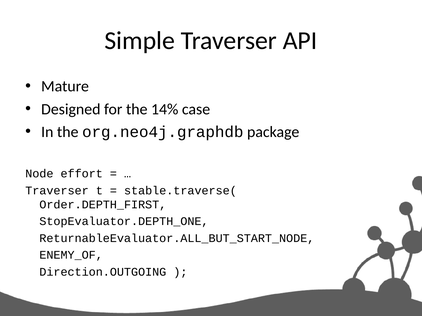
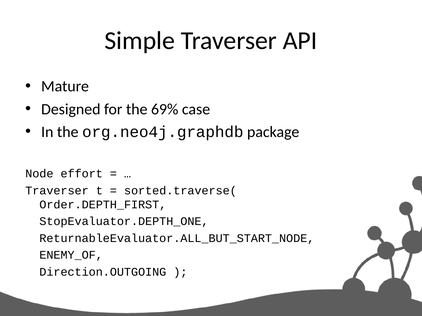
14%: 14% -> 69% (165, 109)
stable.traverse(: stable.traverse( -> sorted.traverse( (180, 191)
